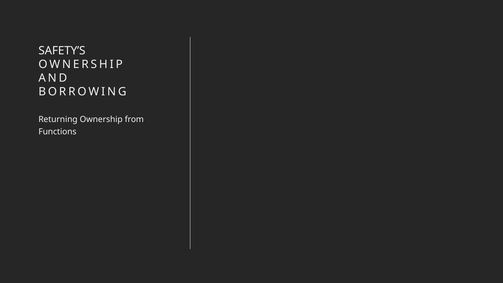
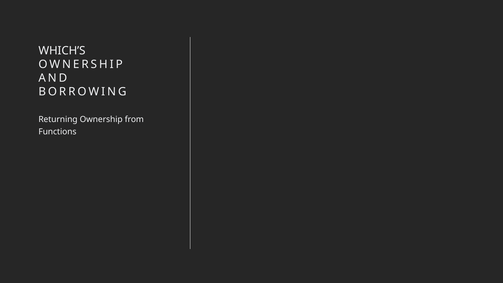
SAFETY’S: SAFETY’S -> WHICH’S (62, 51)
